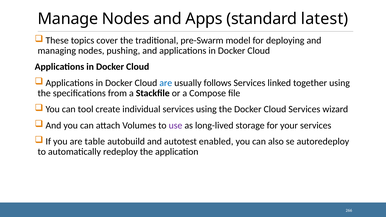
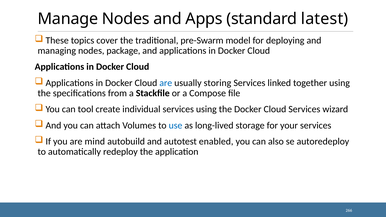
pushing: pushing -> package (123, 51)
follows: follows -> storing (217, 83)
use colour: purple -> blue (176, 125)
table: table -> mind (95, 141)
